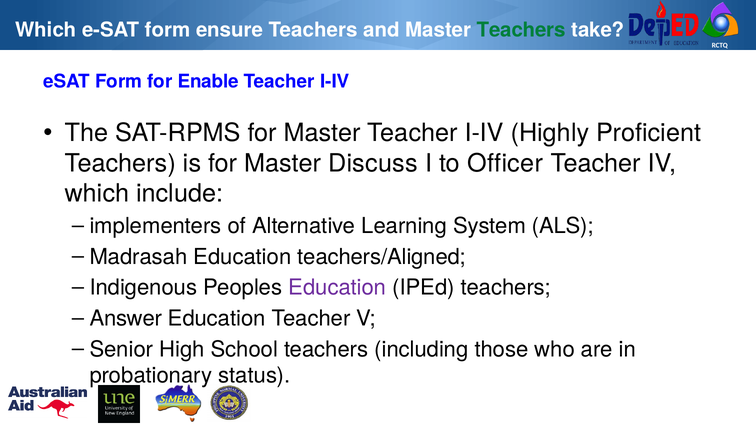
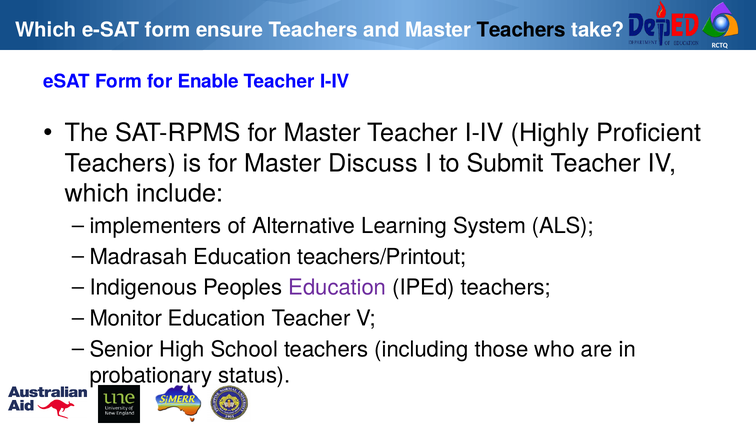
Teachers colour: green -> black (521, 30)
Officer: Officer -> Submit (505, 163)
teachers/Aligned: teachers/Aligned -> teachers/Printout (382, 257)
Answer: Answer -> Monitor (126, 319)
